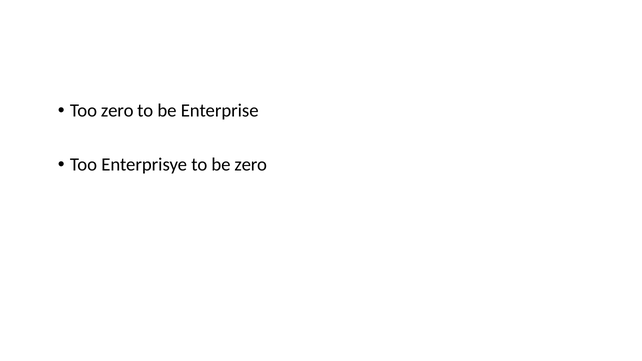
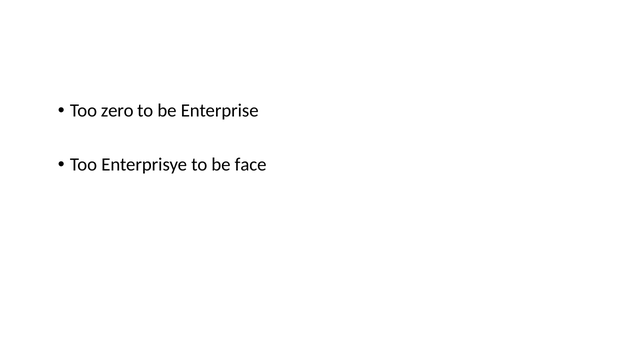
be zero: zero -> face (251, 165)
